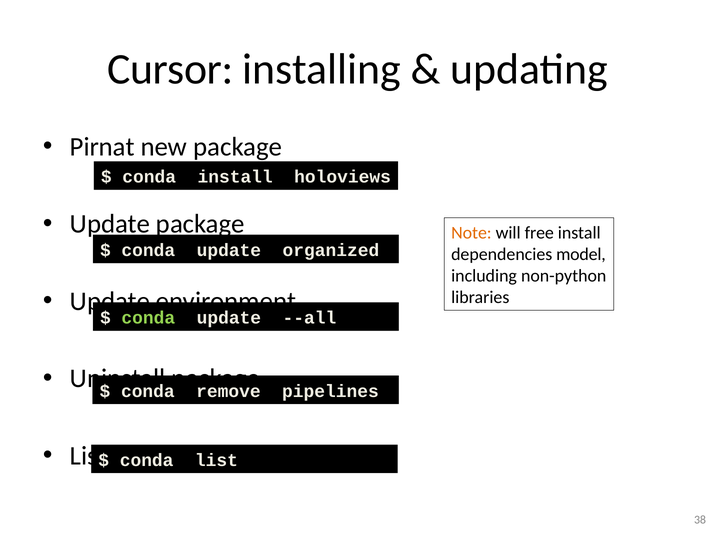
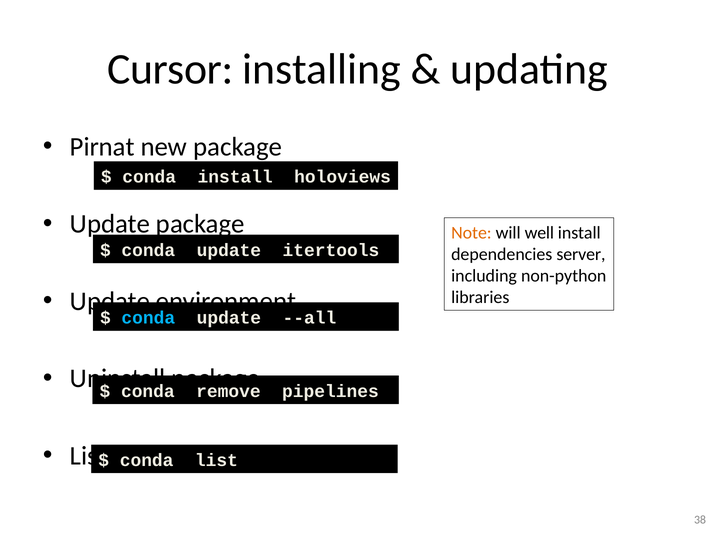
free: free -> well (539, 233)
organized: organized -> itertools (331, 250)
model: model -> server (581, 255)
conda colour: light green -> light blue (148, 318)
